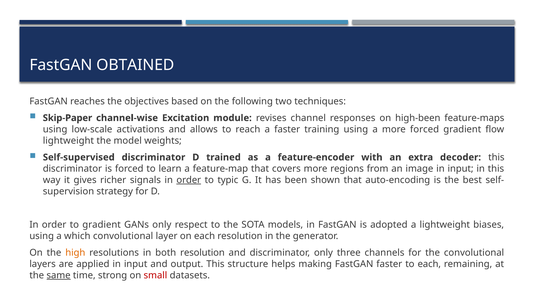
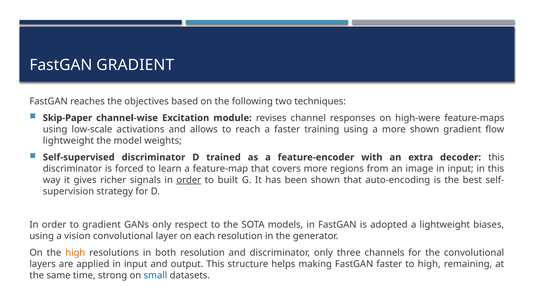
FastGAN OBTAINED: OBTAINED -> GRADIENT (135, 65)
high-been: high-been -> high-were (418, 118)
more forced: forced -> shown (425, 129)
typic: typic -> built (228, 180)
which: which -> vision (77, 236)
to each: each -> high (429, 264)
same underline: present -> none (59, 276)
small colour: red -> blue (155, 276)
